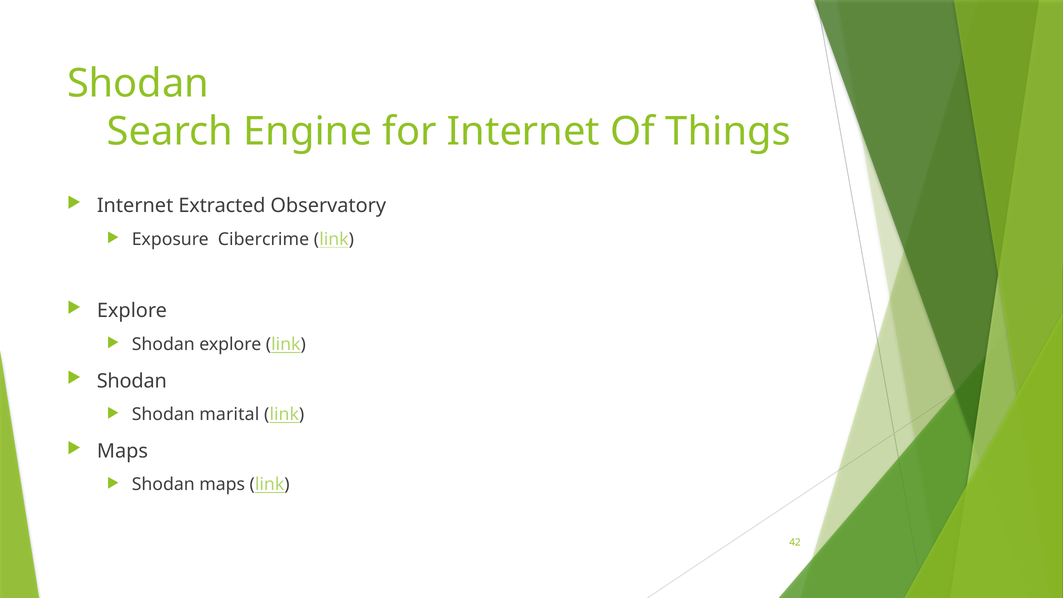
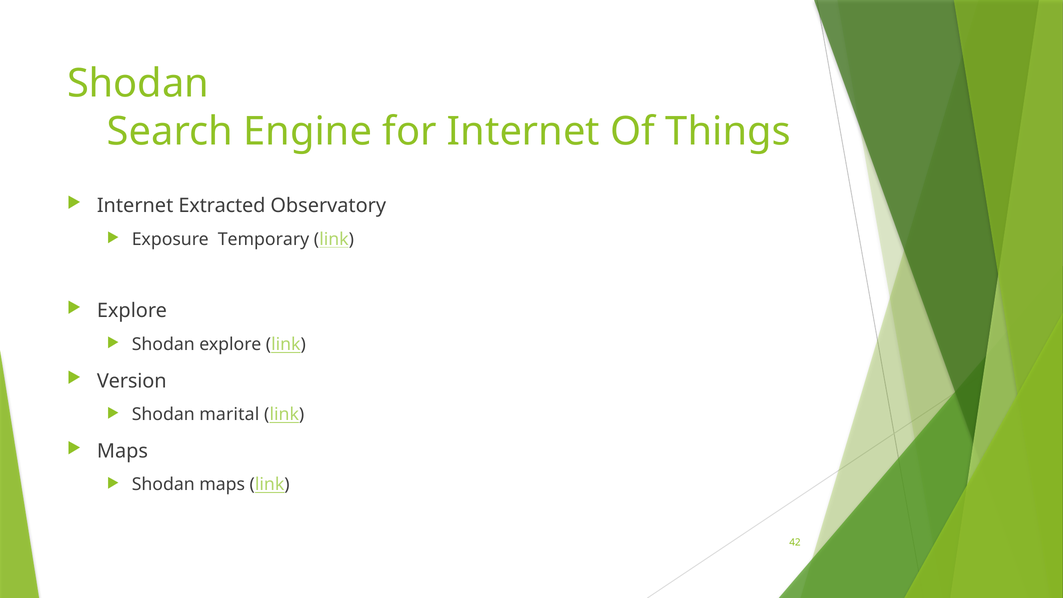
Cibercrime: Cibercrime -> Temporary (263, 239)
Shodan: Shodan -> Version (132, 381)
